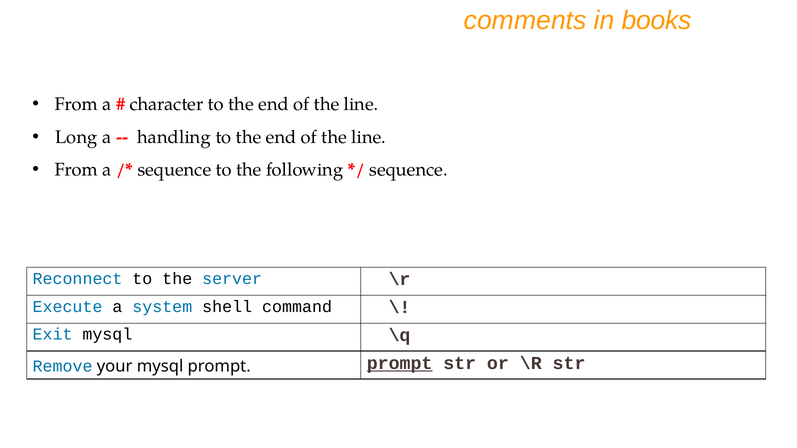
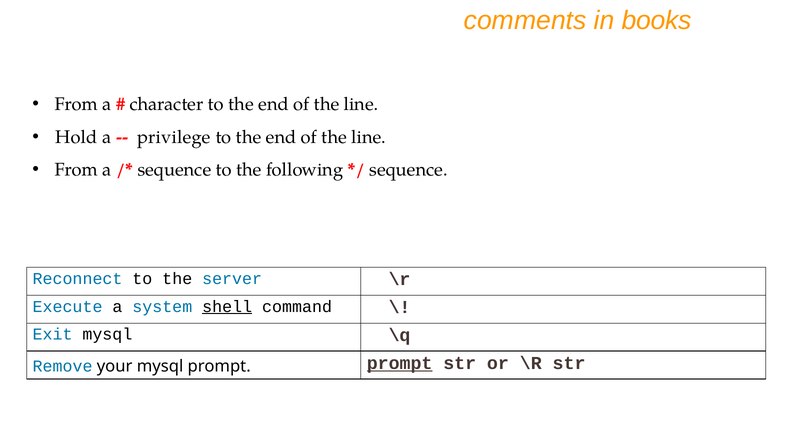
Long: Long -> Hold (76, 137)
handling: handling -> privilege (174, 137)
shell underline: none -> present (227, 307)
